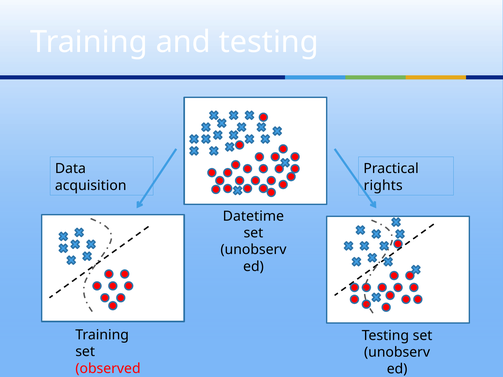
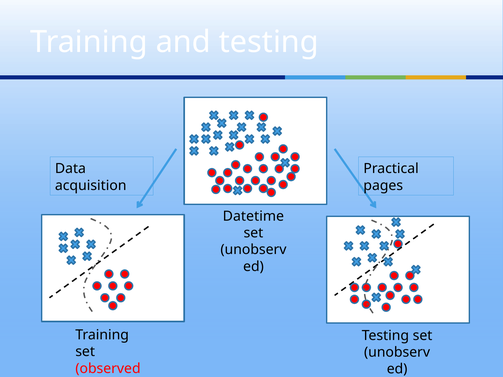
rights: rights -> pages (383, 186)
